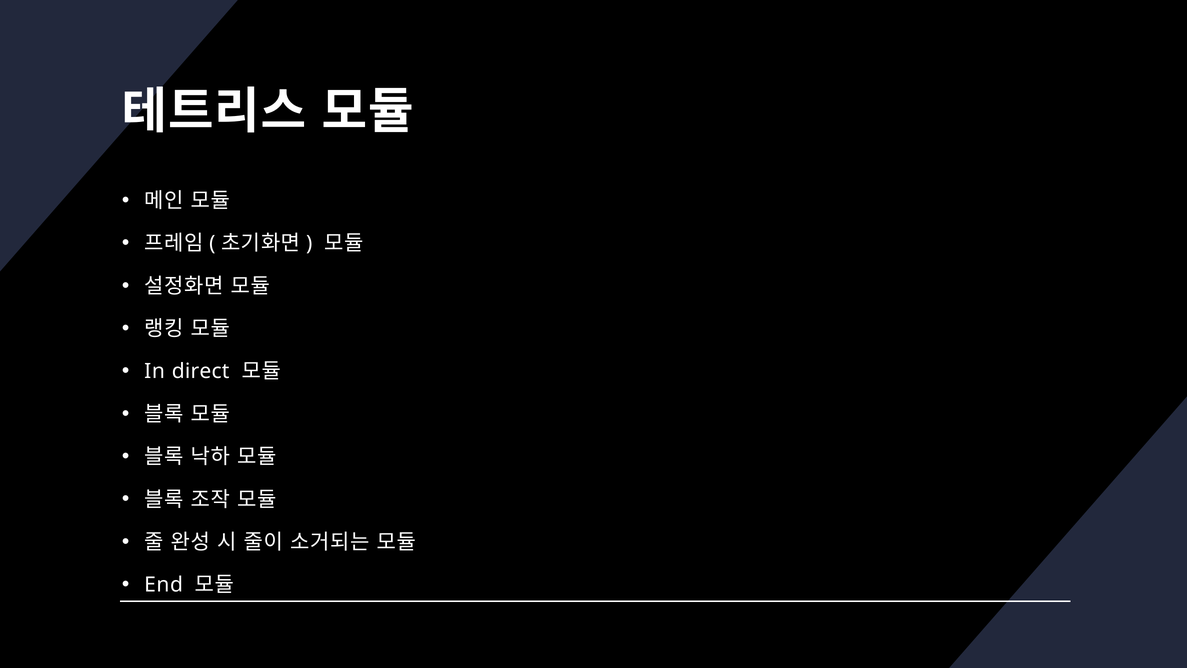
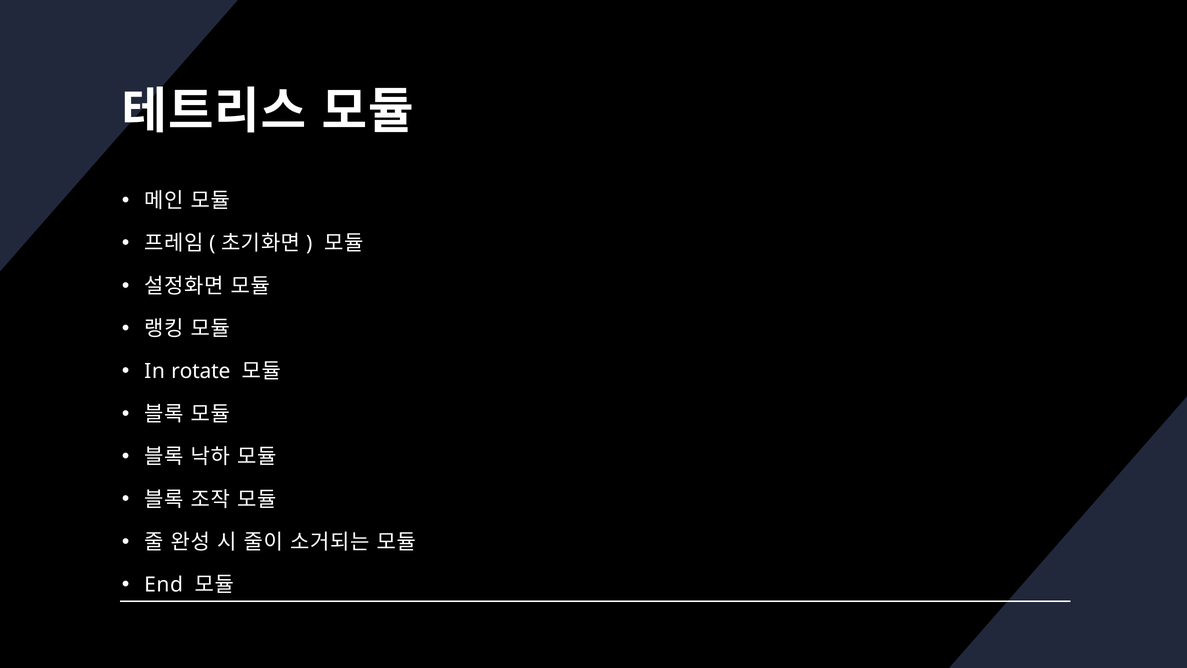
direct: direct -> rotate (201, 371)
